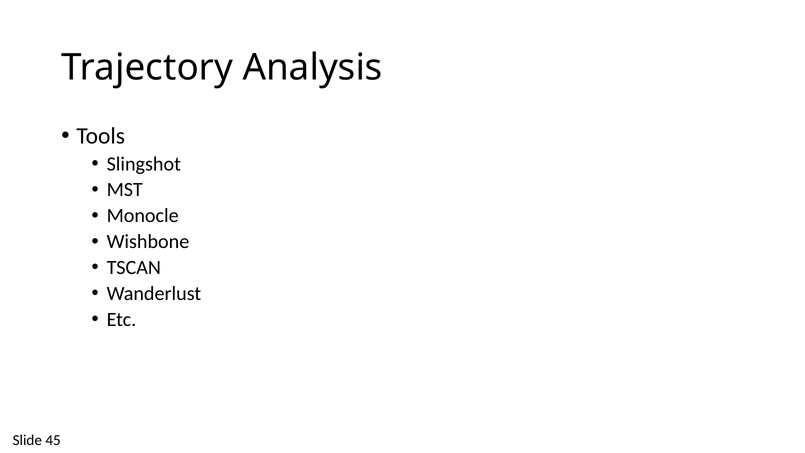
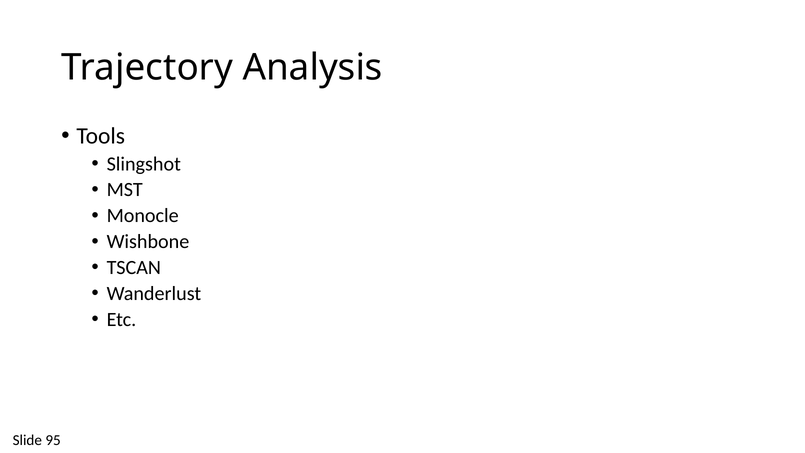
45: 45 -> 95 (53, 440)
